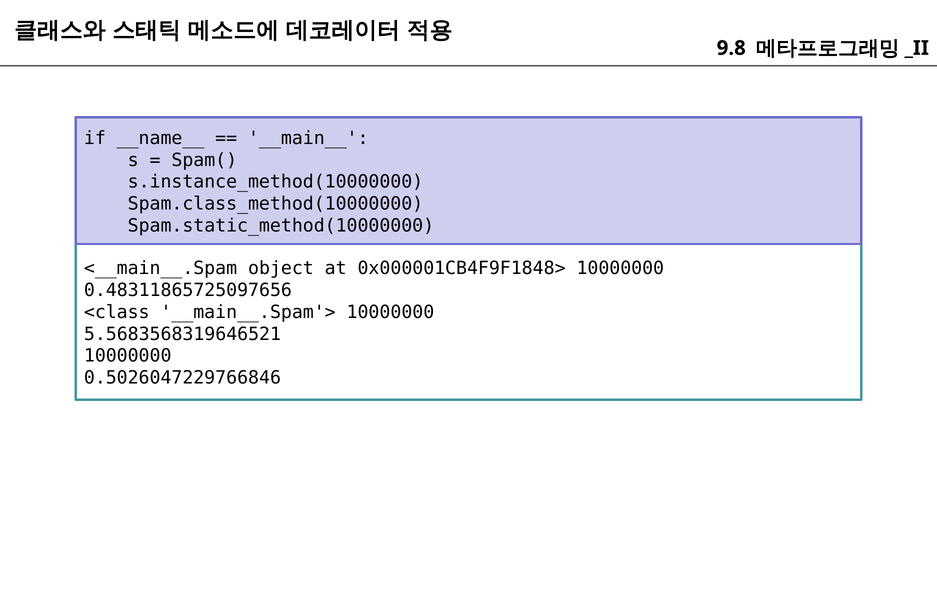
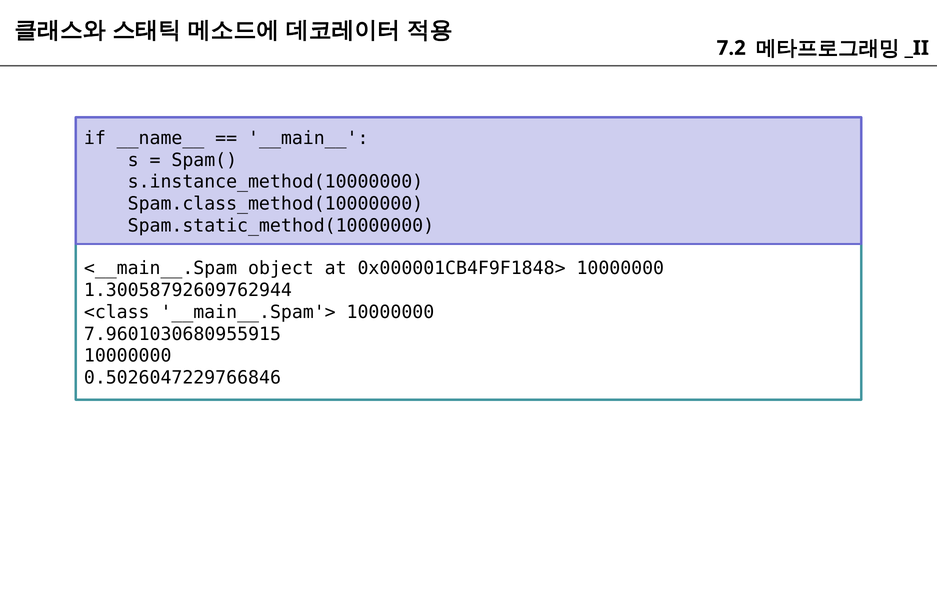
9.8: 9.8 -> 7.2 (731, 48)
0.48311865725097656: 0.48311865725097656 -> 1.30058792609762944 (188, 290)
5.5683568319646521: 5.5683568319646521 -> 7.9601030680955915 (182, 334)
